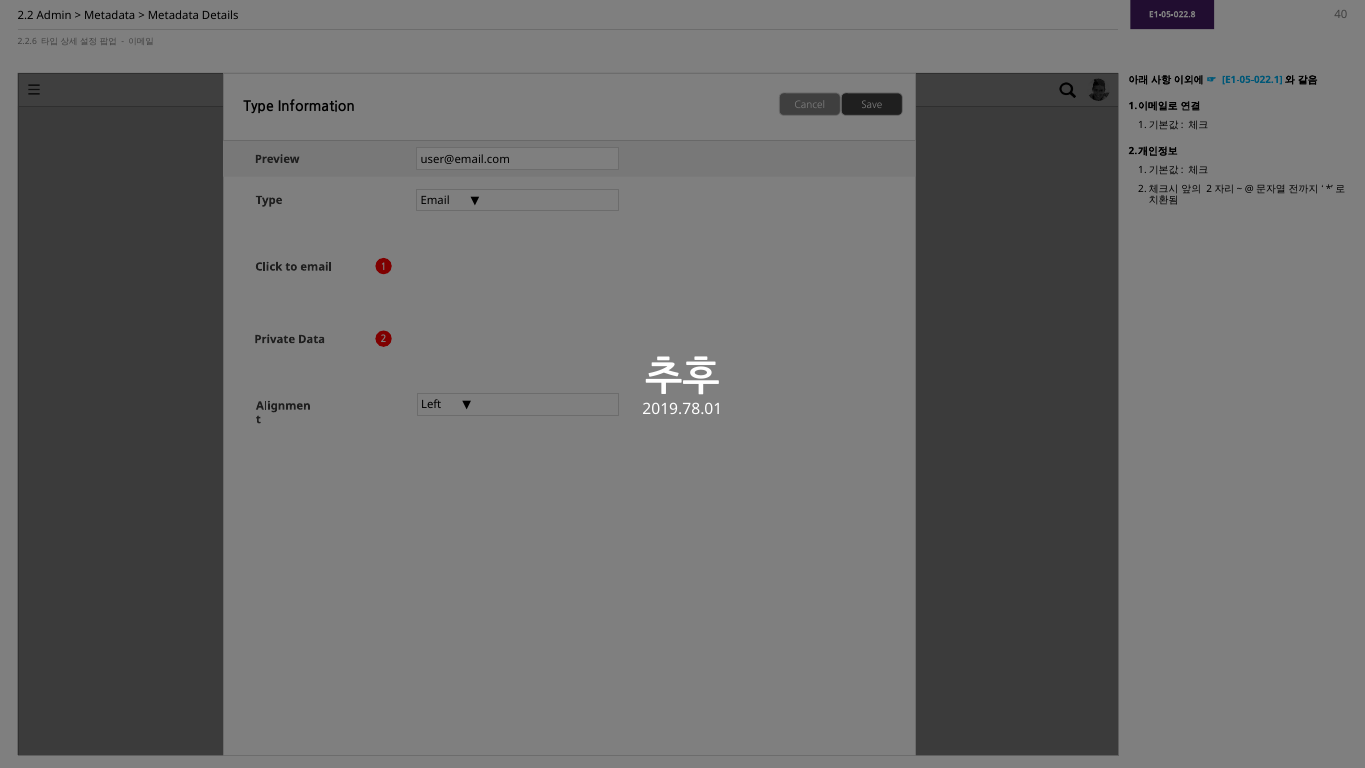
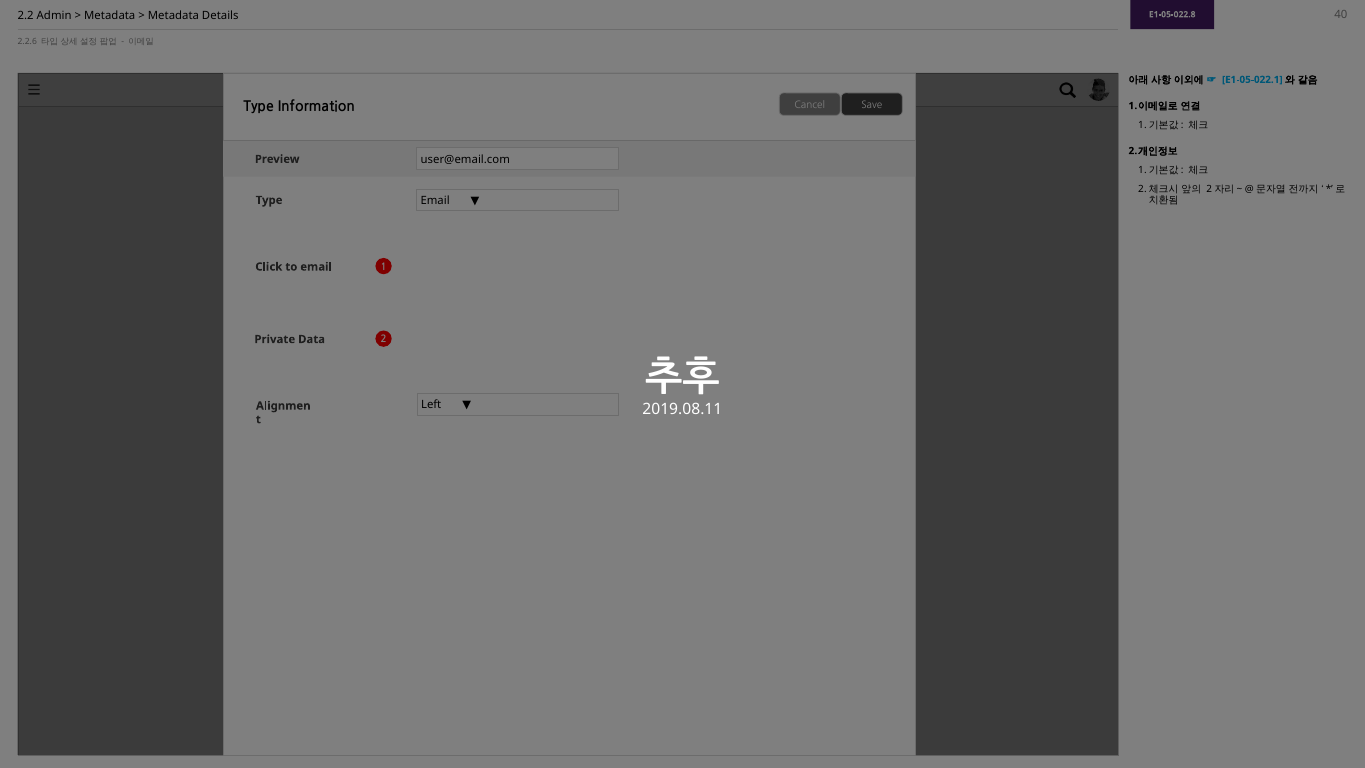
2019.78.01: 2019.78.01 -> 2019.08.11 (682, 409)
